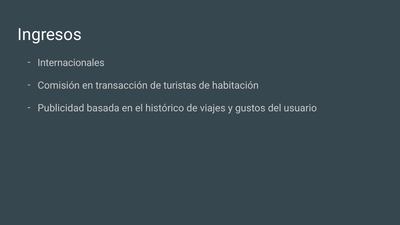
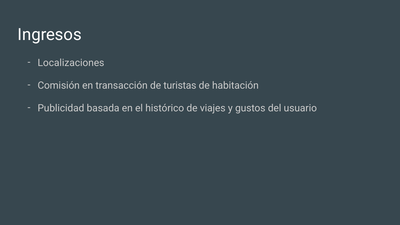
Internacionales: Internacionales -> Localizaciones (71, 63)
